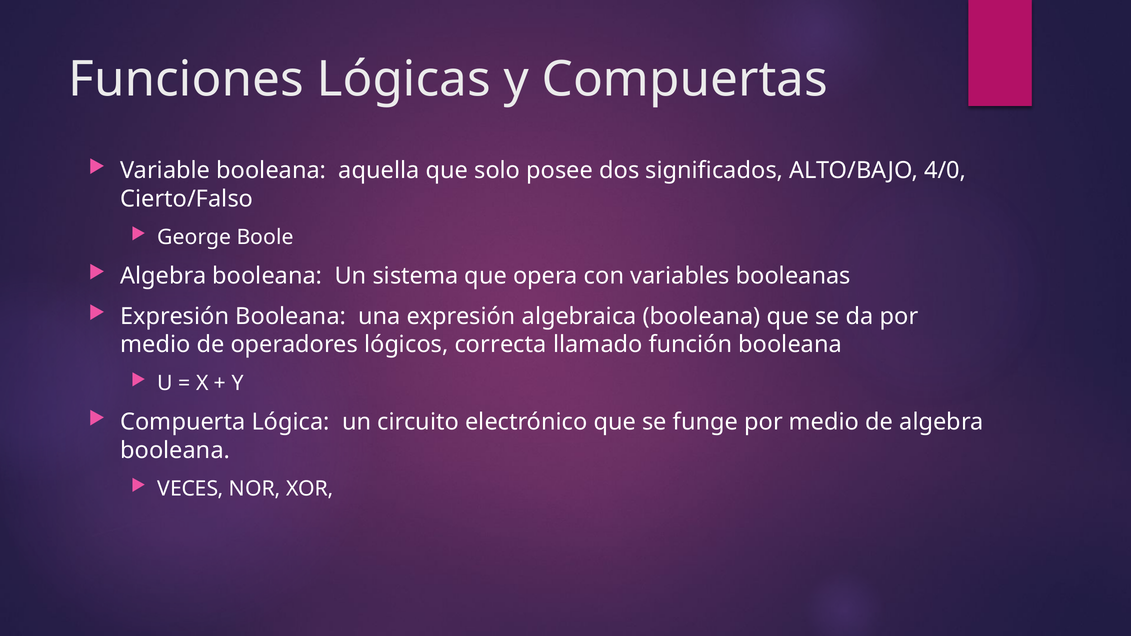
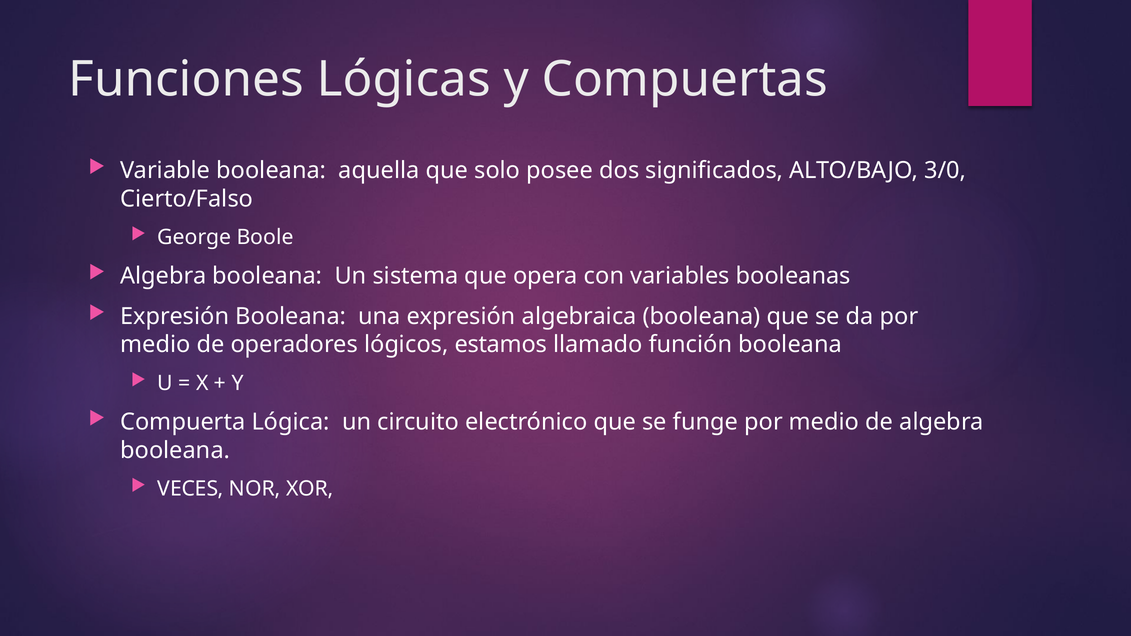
4/0: 4/0 -> 3/0 (945, 171)
correcta: correcta -> estamos (501, 345)
